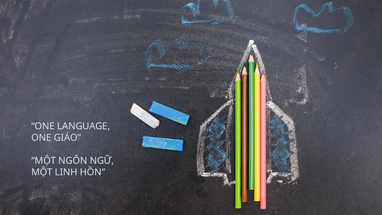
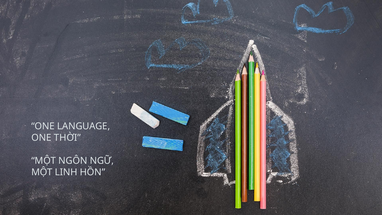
GIÁO: GIÁO -> THỜI (67, 138)
